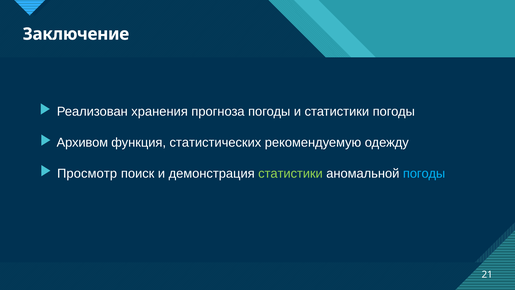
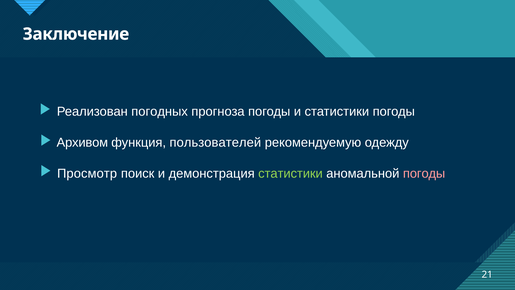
хранения: хранения -> погодных (160, 111)
статистических: статистических -> пользователей (215, 142)
погоды colour: light blue -> pink (424, 173)
